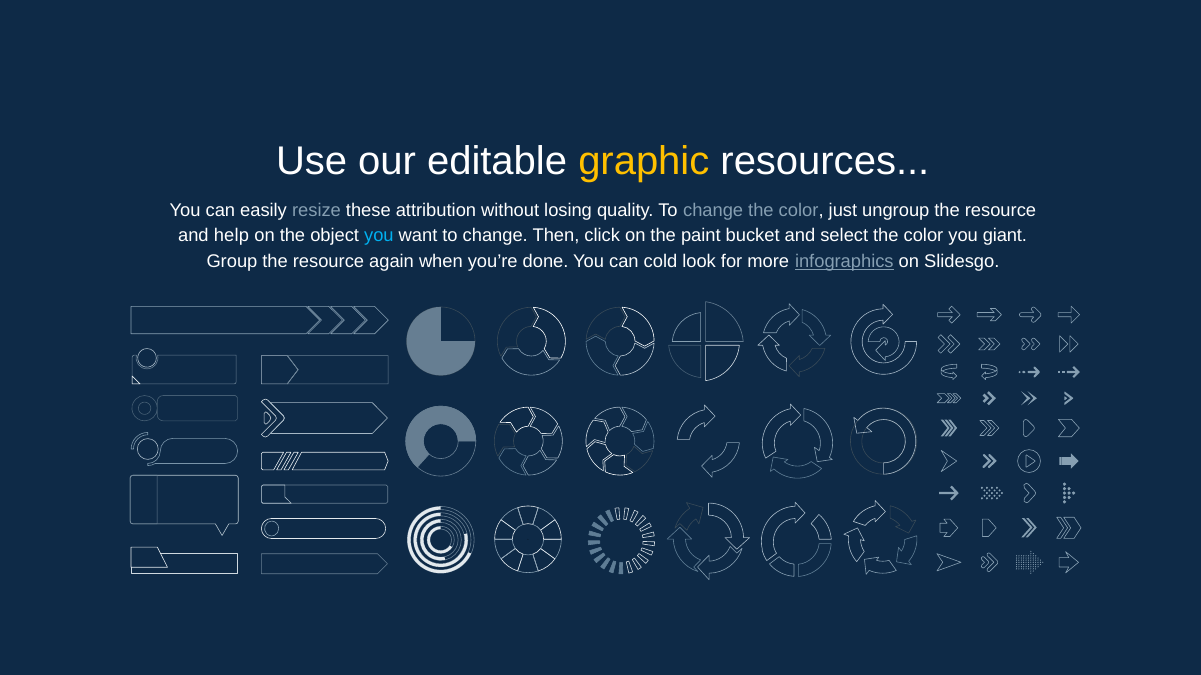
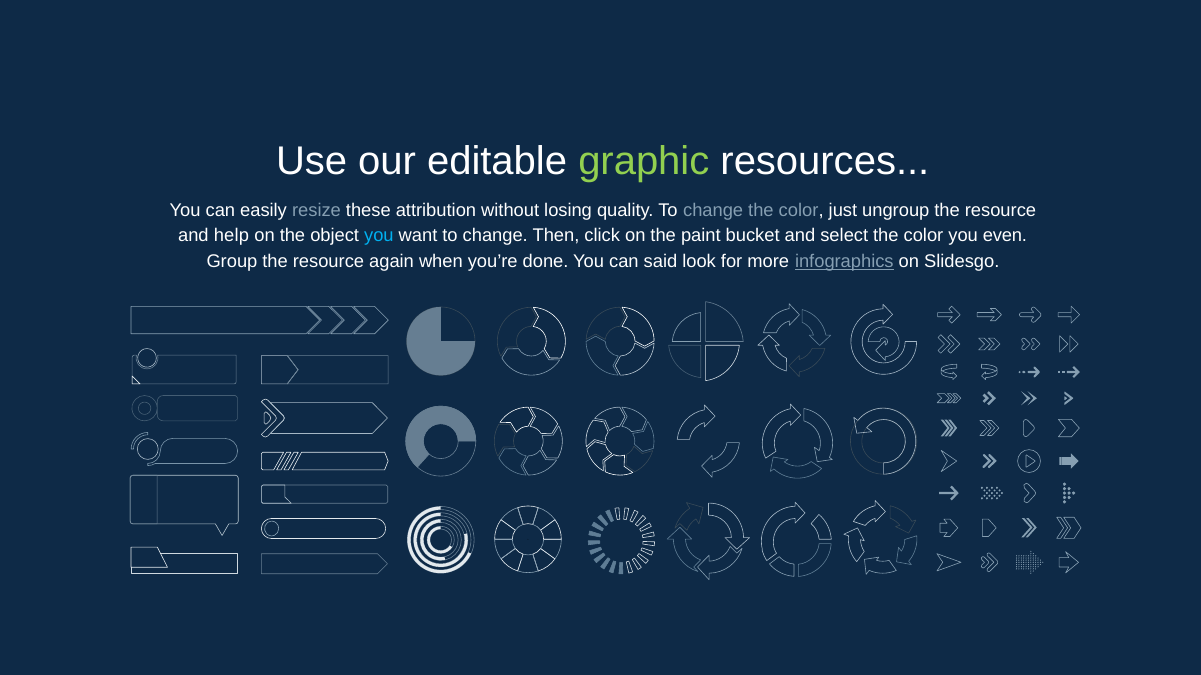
graphic colour: yellow -> light green (644, 161)
giant: giant -> even (1005, 236)
cold: cold -> said (660, 261)
